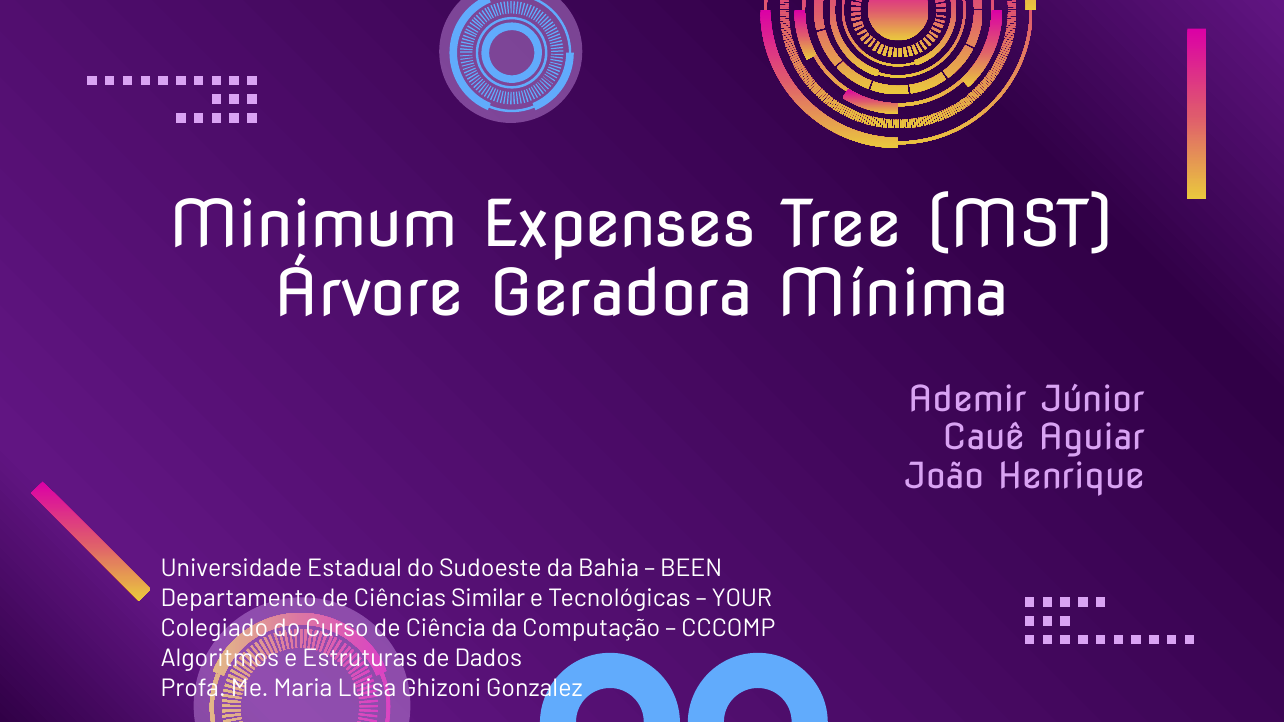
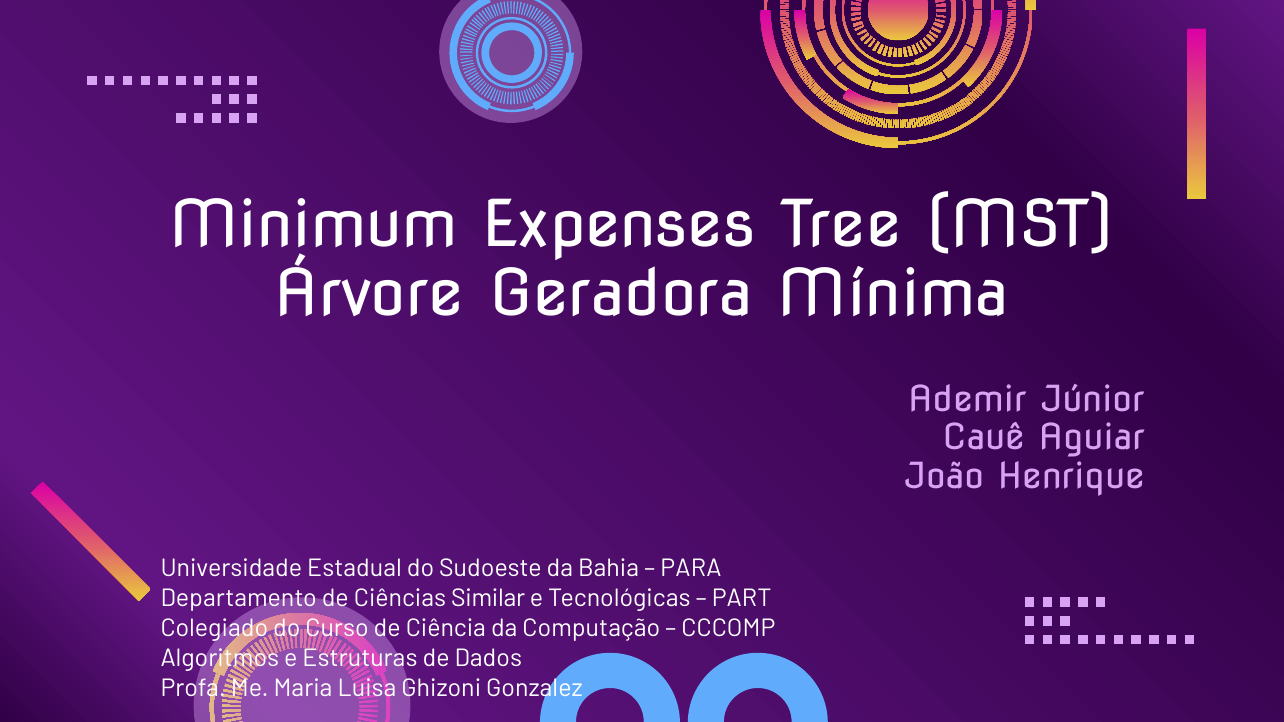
BEEN: BEEN -> PARA (691, 568)
YOUR: YOUR -> PART (742, 598)
